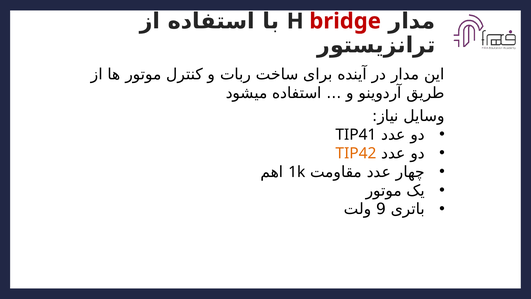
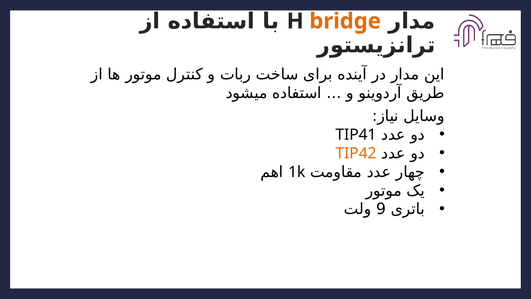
bridge colour: red -> orange (345, 21)
